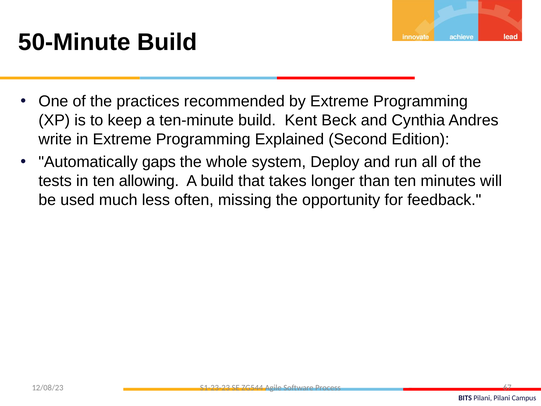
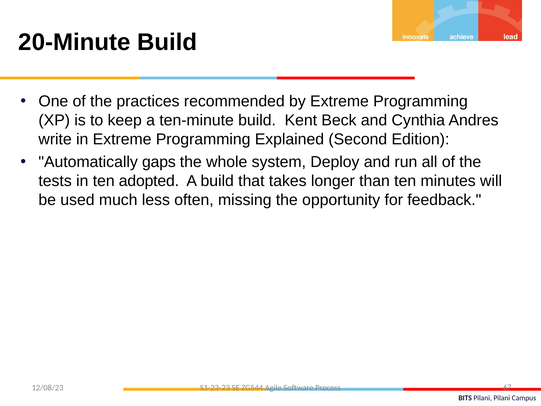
50-Minute: 50-Minute -> 20-Minute (74, 42)
allowing: allowing -> adopted (149, 181)
